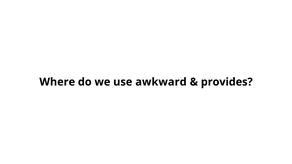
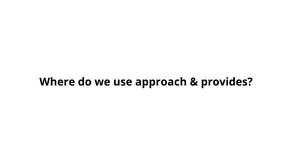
awkward: awkward -> approach (161, 82)
